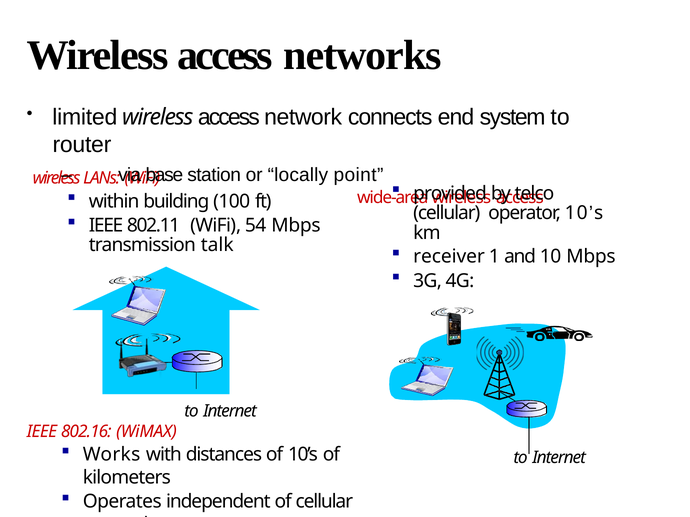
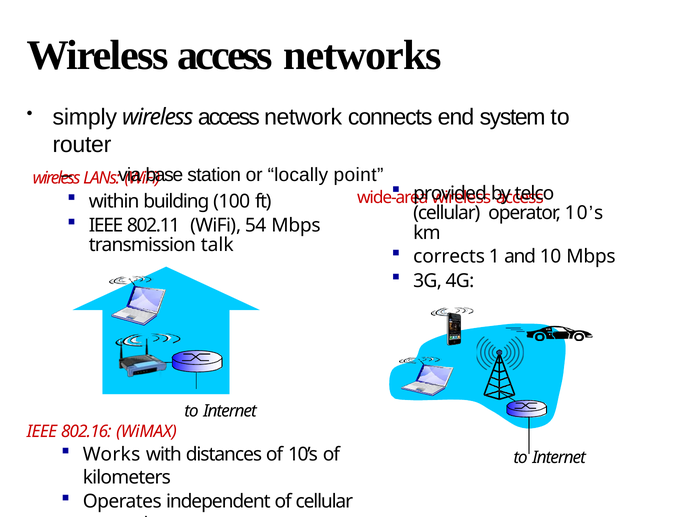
limited: limited -> simply (85, 117)
receiver: receiver -> corrects (449, 257)
